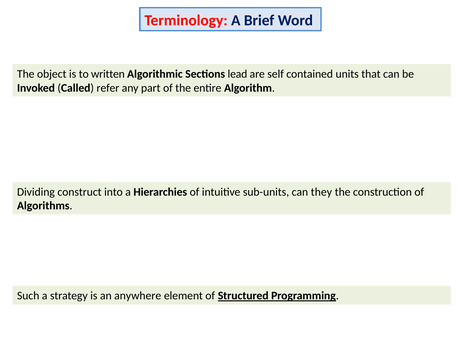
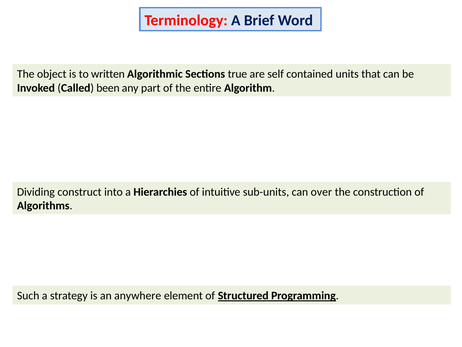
lead: lead -> true (237, 74)
refer: refer -> been (108, 88)
they: they -> over (321, 192)
